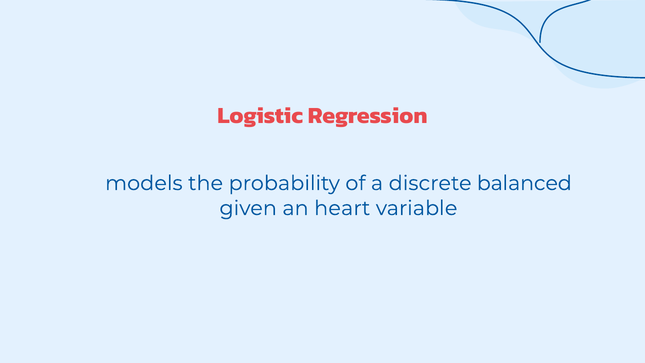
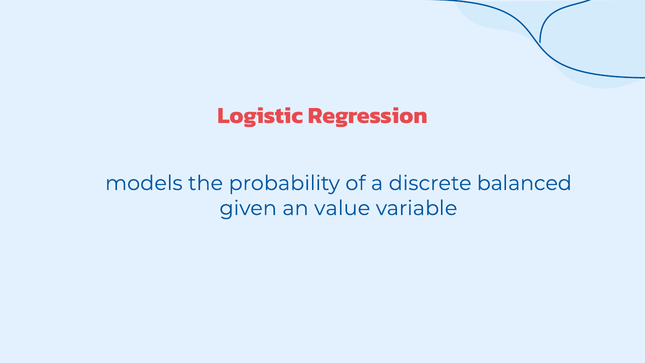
heart: heart -> value (342, 208)
